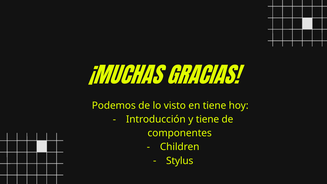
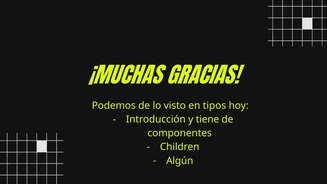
en tiene: tiene -> tipos (214, 106)
Stylus: Stylus -> Algún (180, 161)
